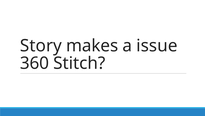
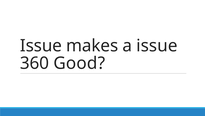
Story: Story -> Issue (41, 45)
Stitch: Stitch -> Good (79, 63)
